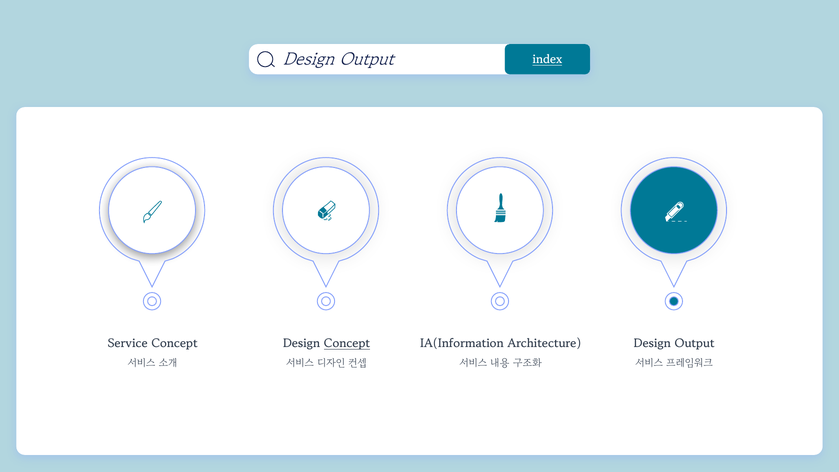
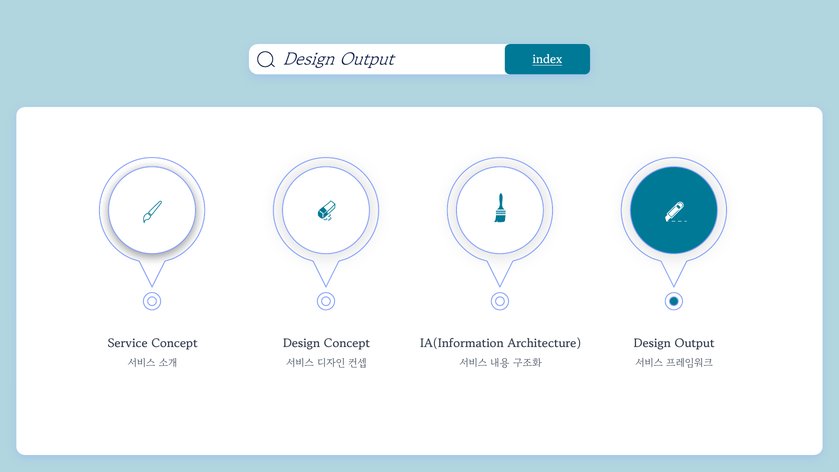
Concept underline: present -> none (347, 344)
